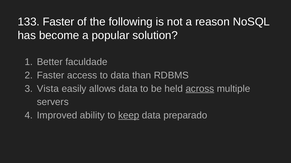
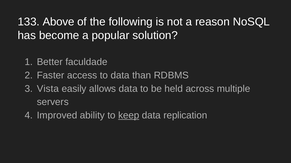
133 Faster: Faster -> Above (59, 22)
across underline: present -> none (200, 89)
preparado: preparado -> replication (185, 116)
